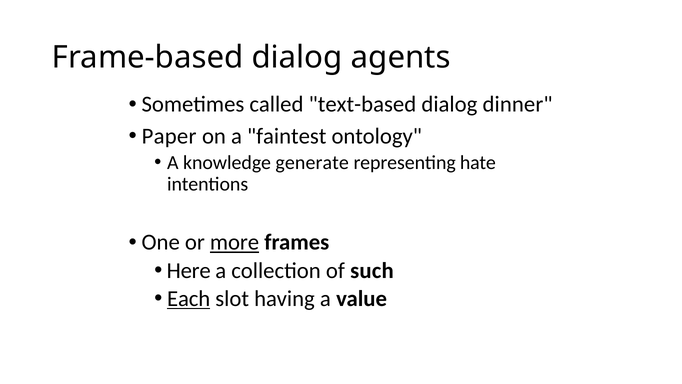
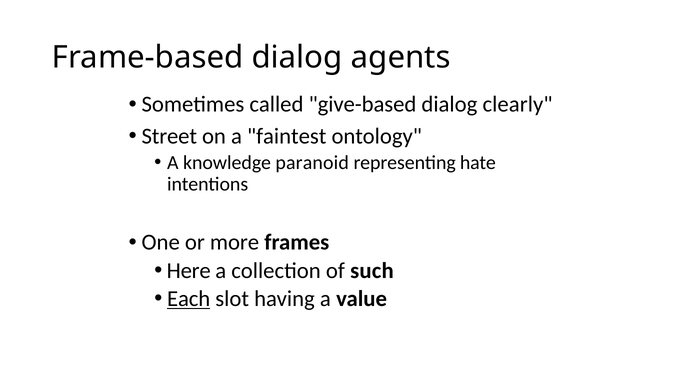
text-based: text-based -> give-based (363, 104)
dinner: dinner -> clearly (518, 104)
Paper: Paper -> Street (169, 136)
generate: generate -> paranoid (312, 162)
more underline: present -> none (235, 242)
